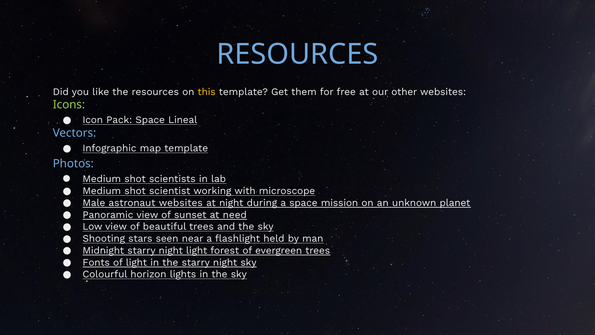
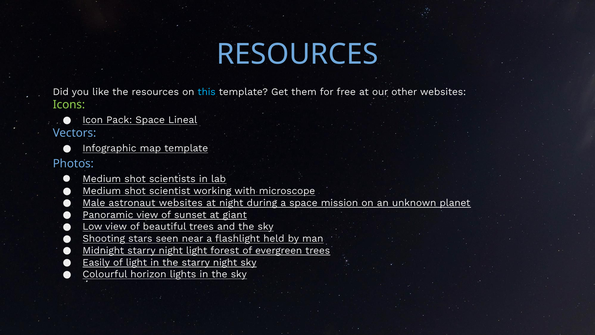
this colour: yellow -> light blue (207, 92)
need: need -> giant (235, 215)
Fonts: Fonts -> Easily (96, 262)
